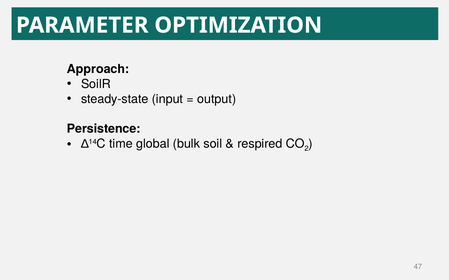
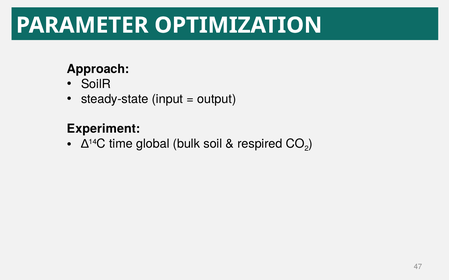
Persistence: Persistence -> Experiment (104, 129)
